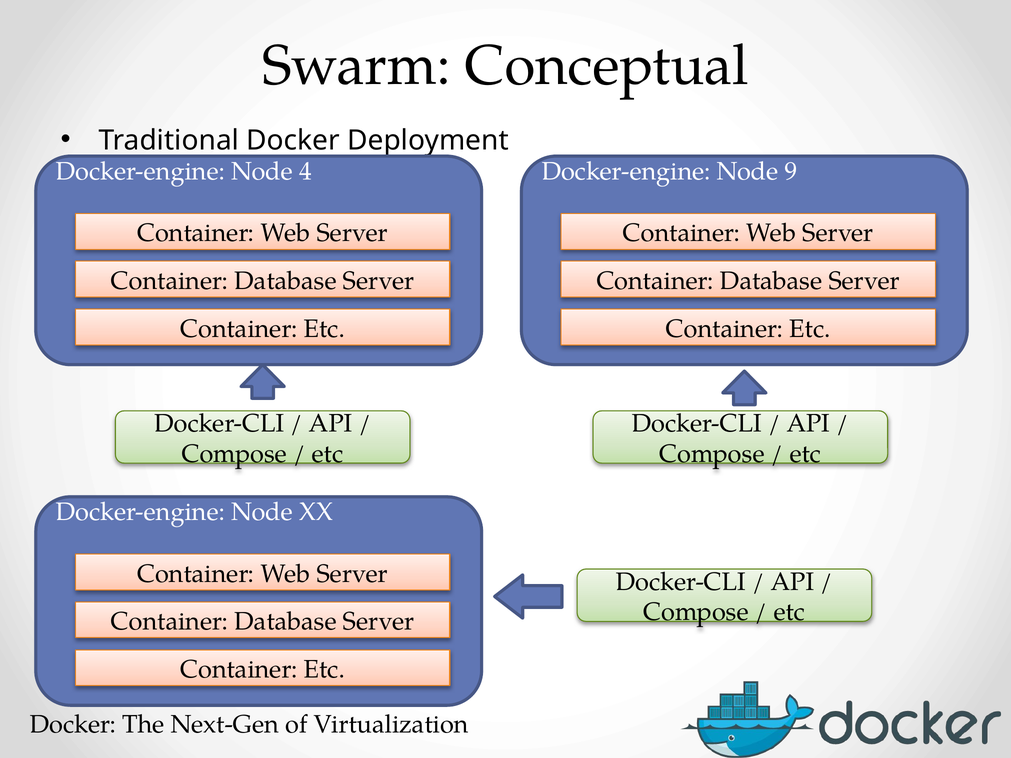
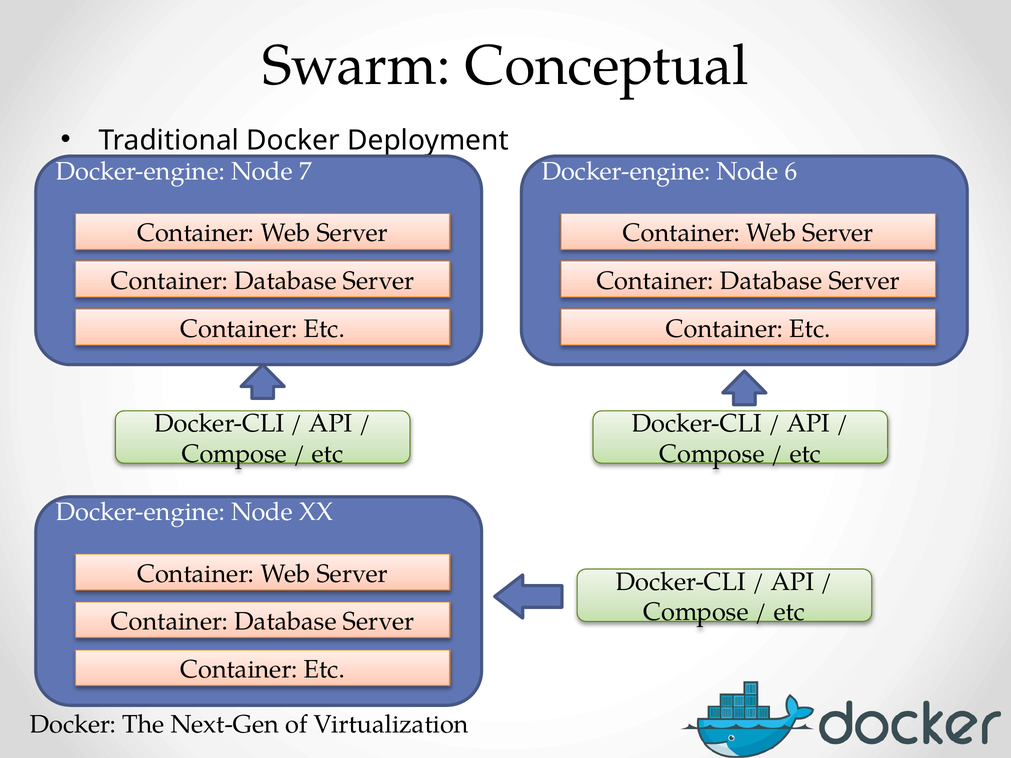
4: 4 -> 7 (305, 171)
9: 9 -> 6 (791, 171)
